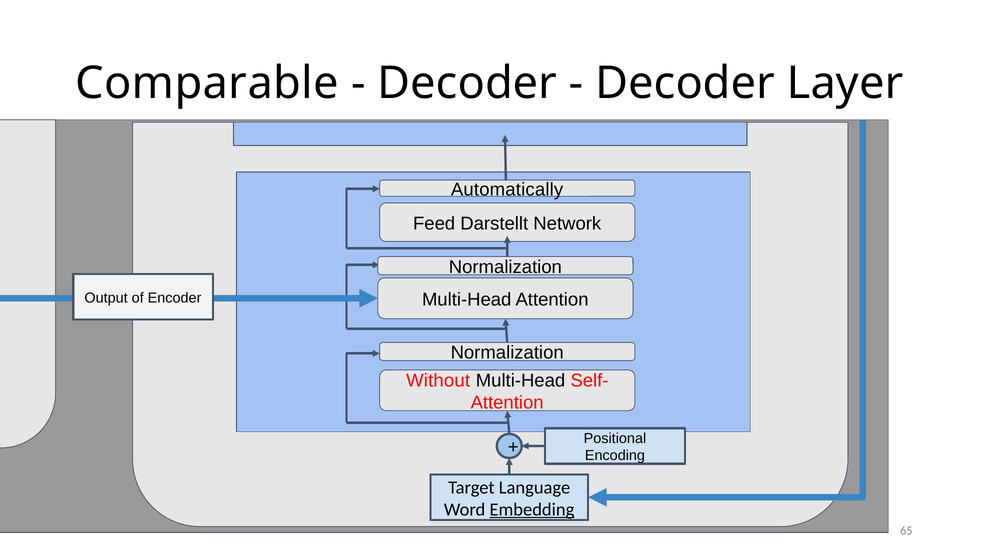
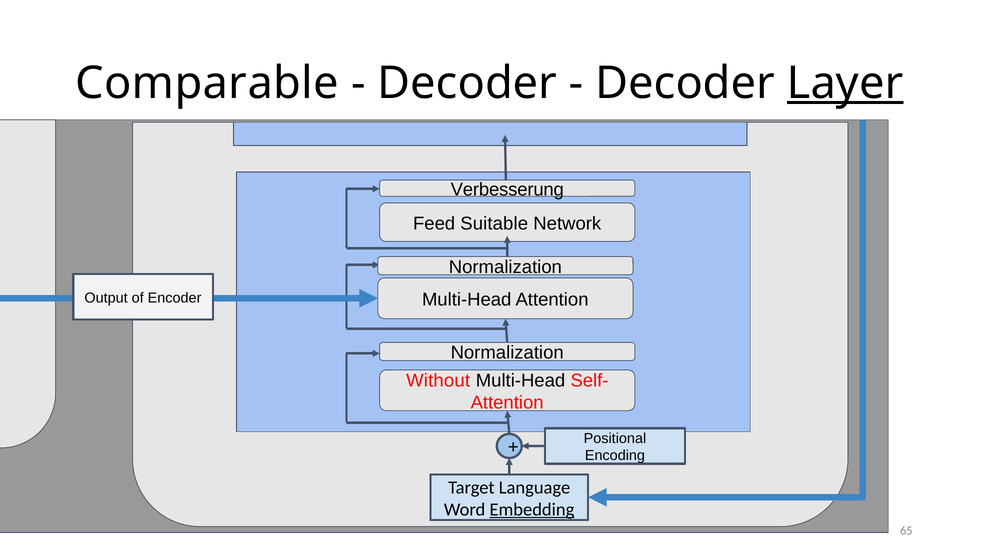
Layer underline: none -> present (845, 83)
Automatically: Automatically -> Verbesserung (507, 189)
Darstellt: Darstellt -> Suitable (494, 223)
